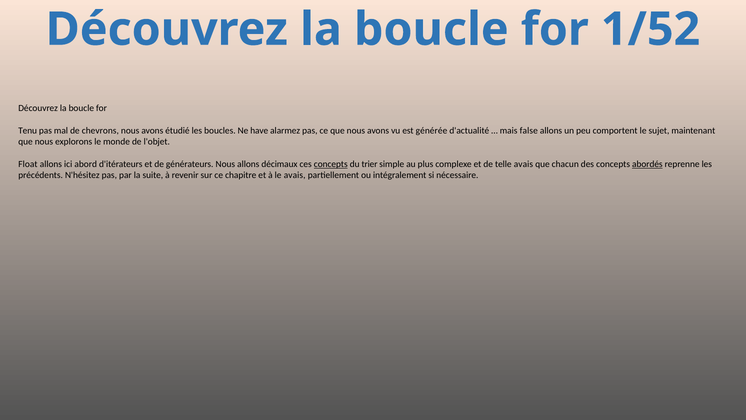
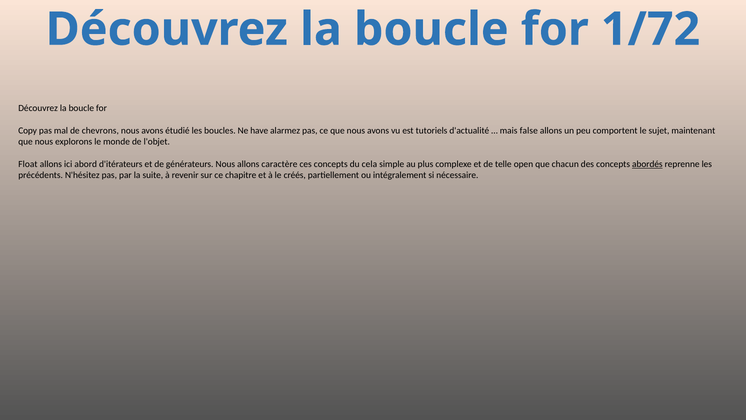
1/52: 1/52 -> 1/72 (651, 29)
Tenu: Tenu -> Copy (28, 130)
générée: générée -> tutoriels (432, 130)
décimaux: décimaux -> caractère (279, 164)
concepts underline: present -> none (331, 164)
trier: trier -> cela (369, 164)
telle avais: avais -> open (523, 164)
le avais: avais -> créés (295, 175)
